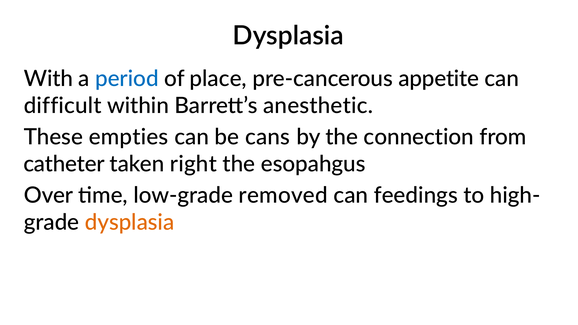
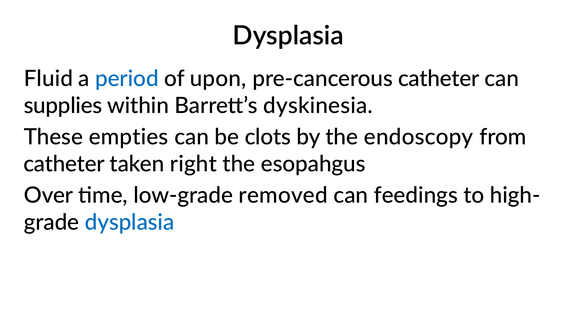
With: With -> Fluid (48, 79)
place: place -> upon (218, 79)
pre-cancerous appetite: appetite -> catheter (439, 79)
difficult: difficult -> supplies (63, 106)
anesthetic: anesthetic -> dyskinesia (318, 106)
cans: cans -> clots (268, 137)
connection: connection -> endoscopy (419, 137)
dysplasia colour: orange -> blue (130, 223)
